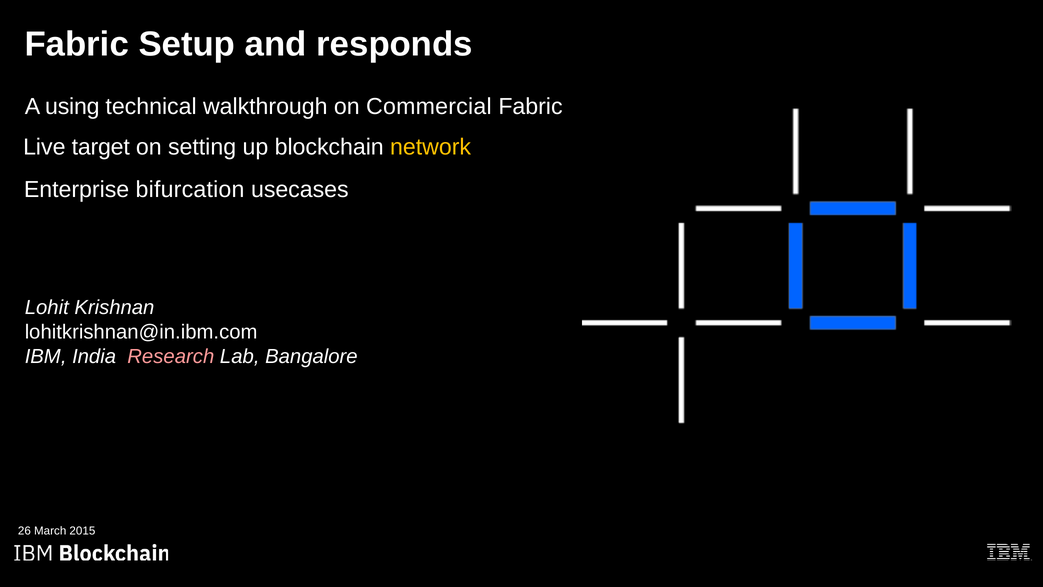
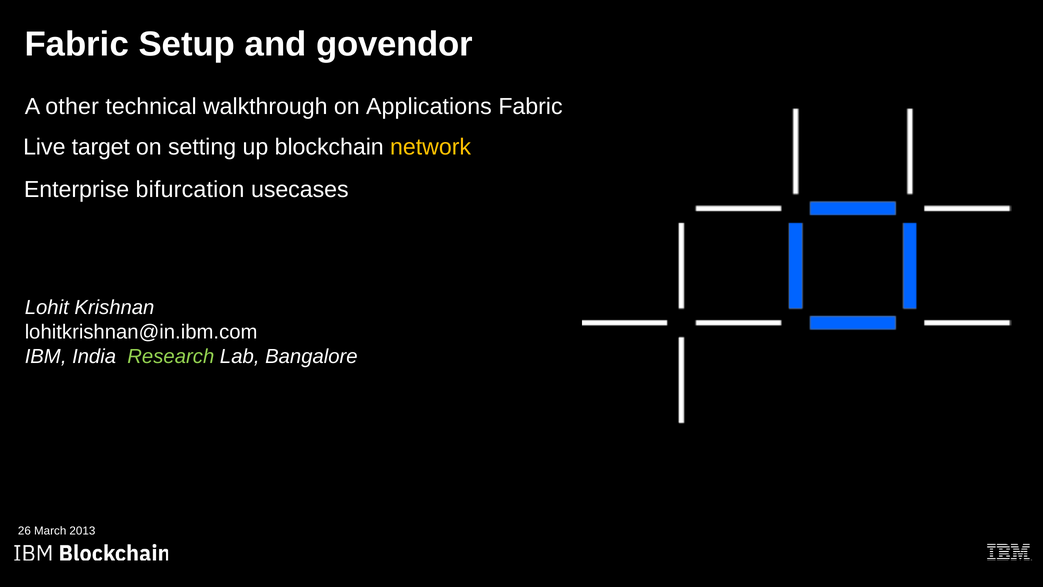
responds: responds -> govendor (395, 44)
using: using -> other (72, 106)
Commercial: Commercial -> Applications (429, 106)
Research colour: pink -> light green (171, 356)
2015: 2015 -> 2013 (82, 531)
